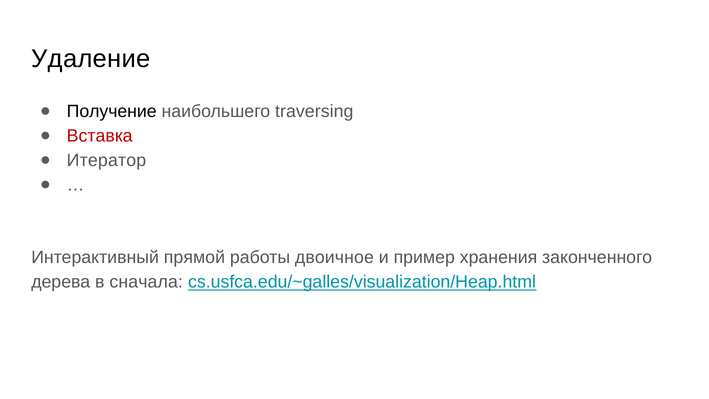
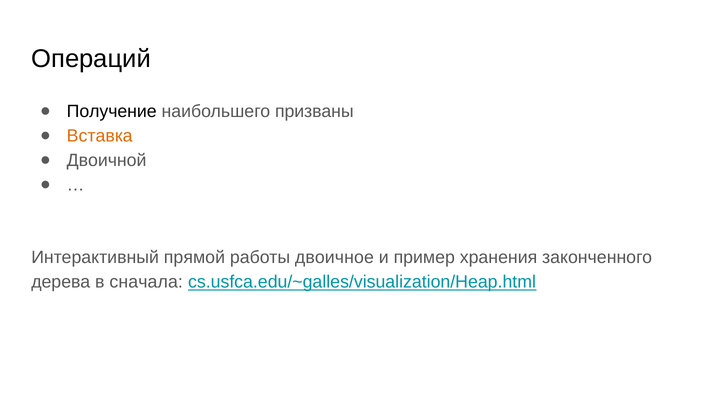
Удаление: Удаление -> Операций (91, 59)
traversing: traversing -> призваны (314, 111)
Вставка colour: red -> orange (100, 136)
Итератор: Итератор -> Двоичной (107, 160)
